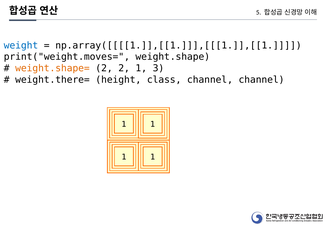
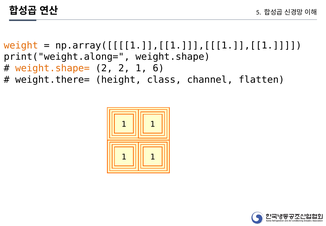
weight colour: blue -> orange (21, 45)
print("weight.moves=: print("weight.moves= -> print("weight.along= (67, 57)
3: 3 -> 6 (158, 68)
channel channel: channel -> flatten (261, 80)
